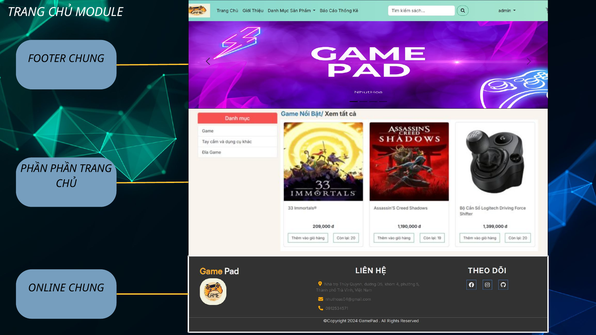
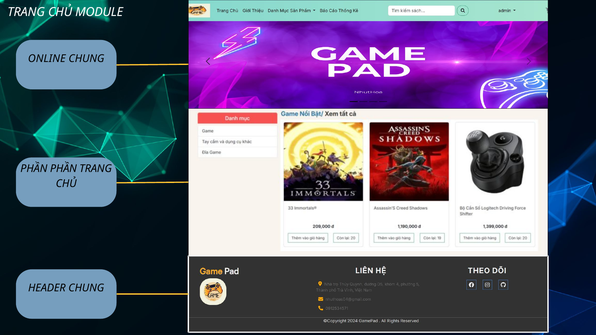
FOOTER: FOOTER -> ONLINE (47, 59)
ONLINE: ONLINE -> HEADER (47, 288)
